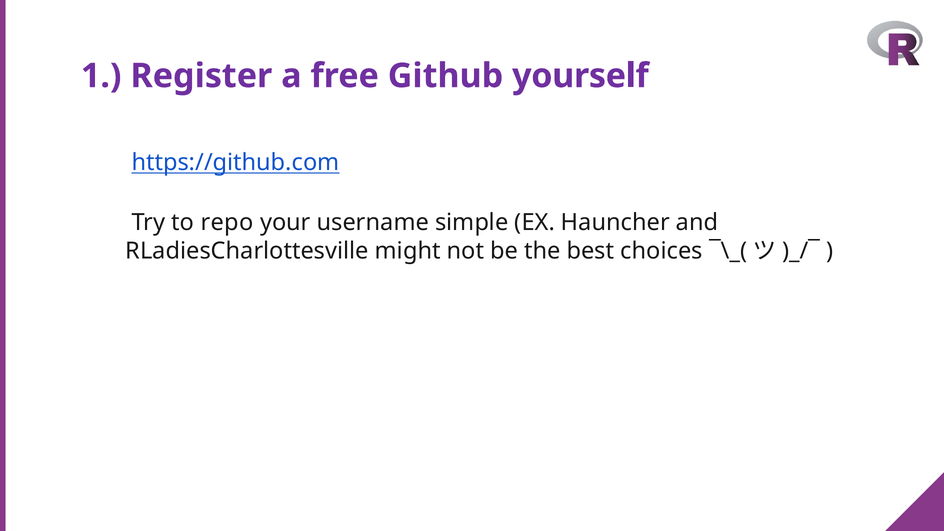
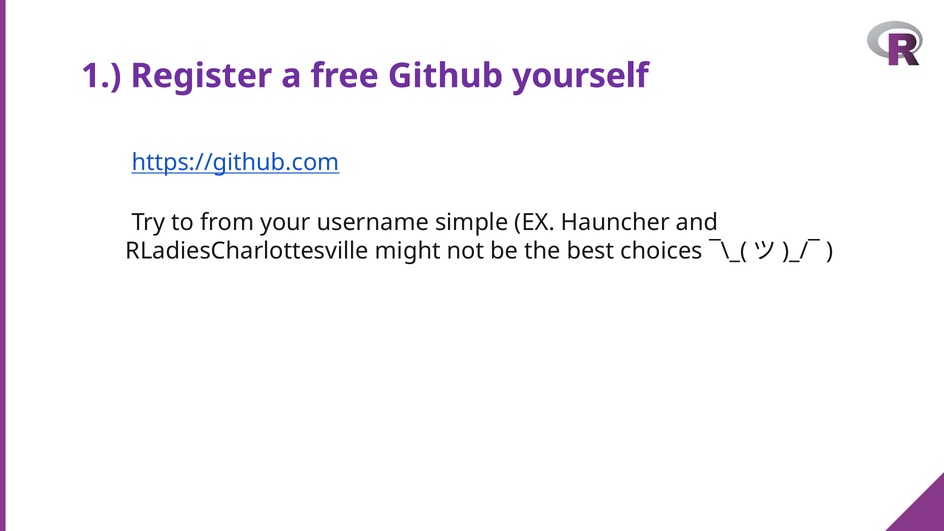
repo: repo -> from (227, 223)
